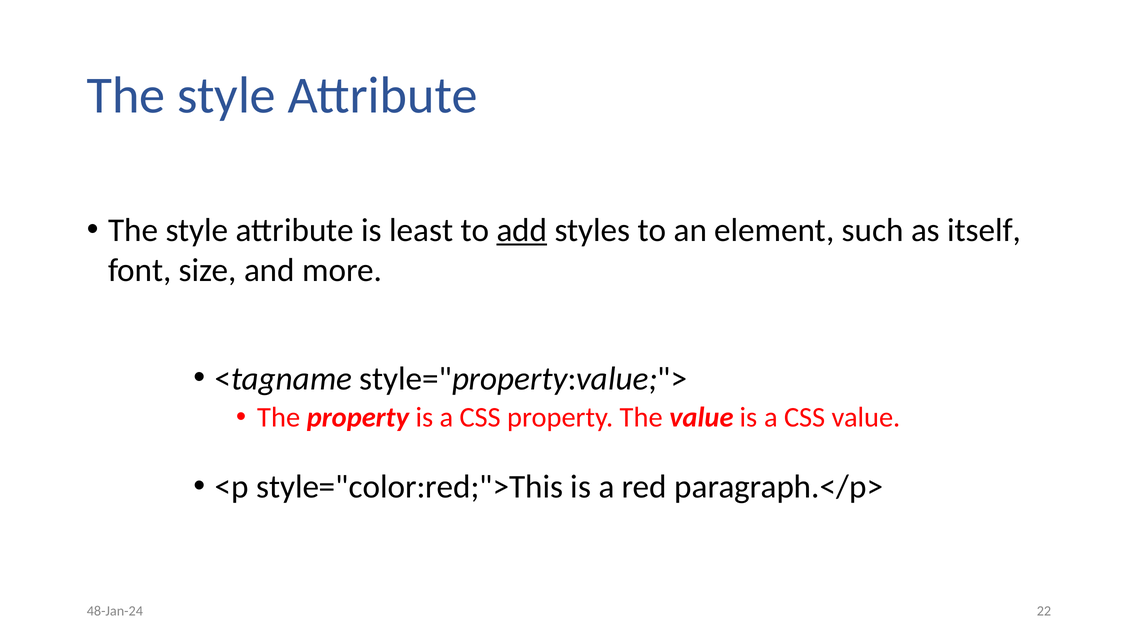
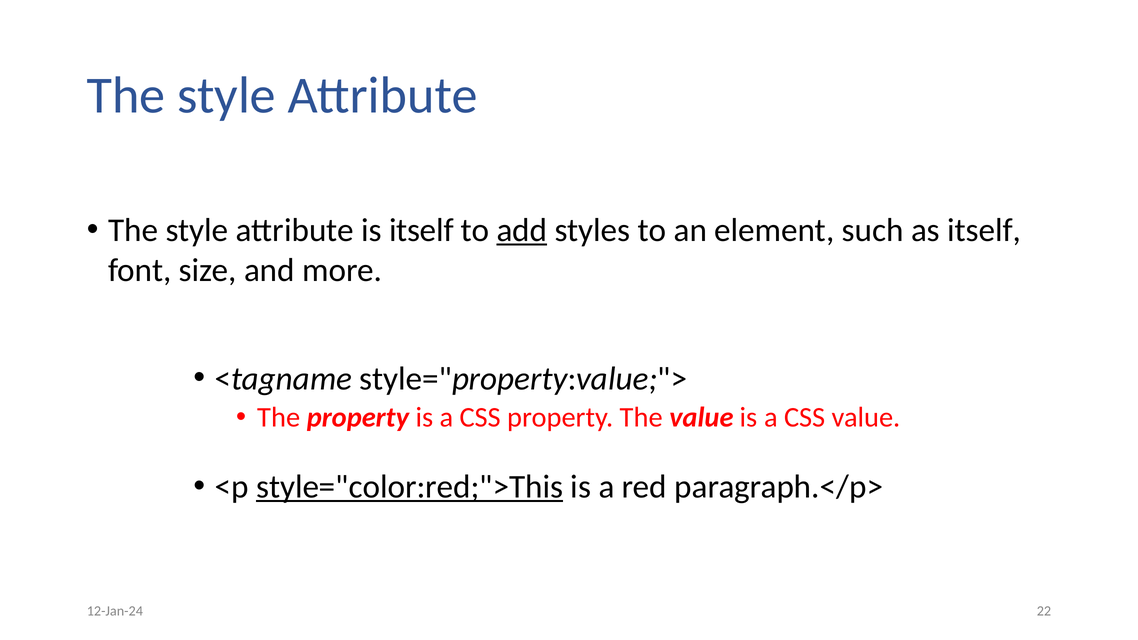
is least: least -> itself (421, 230)
style="color:red;">This underline: none -> present (410, 487)
48-Jan-24: 48-Jan-24 -> 12-Jan-24 (115, 611)
